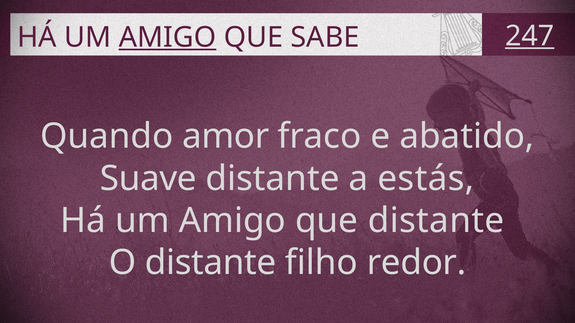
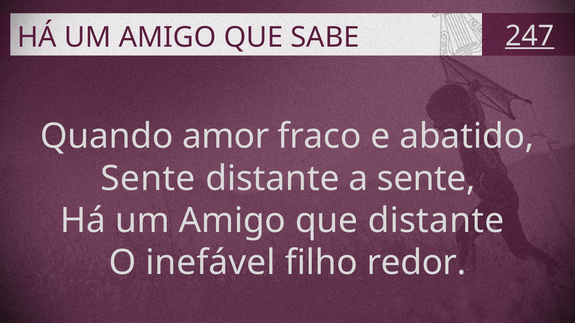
AMIGO underline: present -> none (167, 37)
Suave: Suave -> Sente (148, 179)
a estás: estás -> sente (426, 179)
O distante: distante -> inefável (210, 263)
